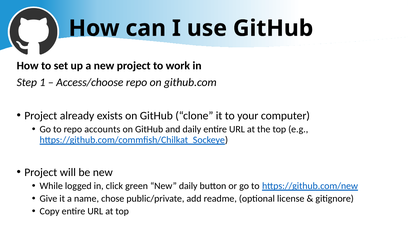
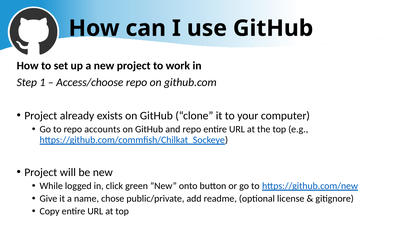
and daily: daily -> repo (192, 129)
New daily: daily -> onto (188, 186)
